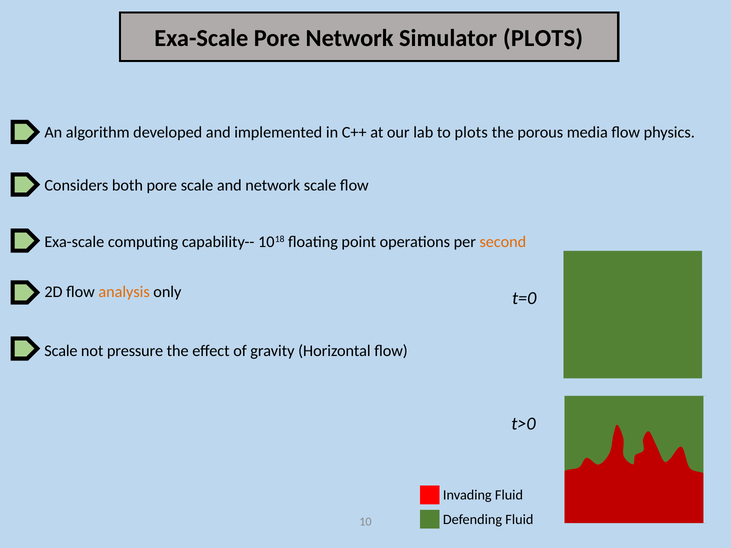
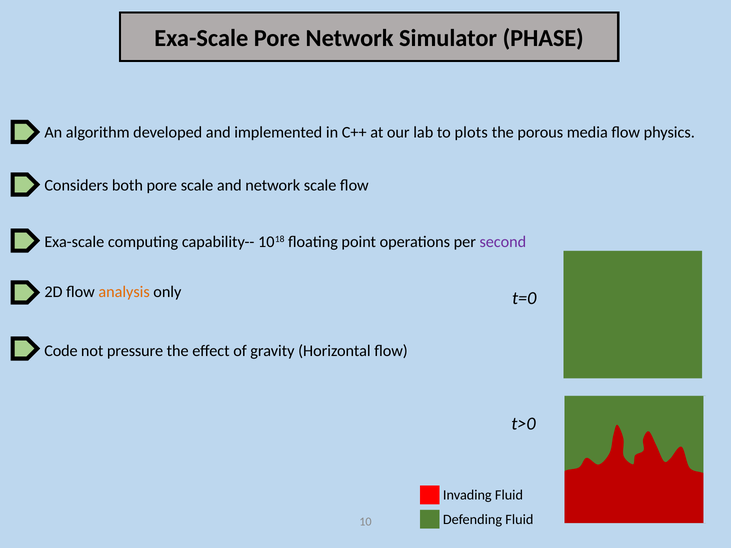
Simulator PLOTS: PLOTS -> PHASE (543, 38)
second colour: orange -> purple (503, 242)
Scale: Scale -> Code (61, 351)
